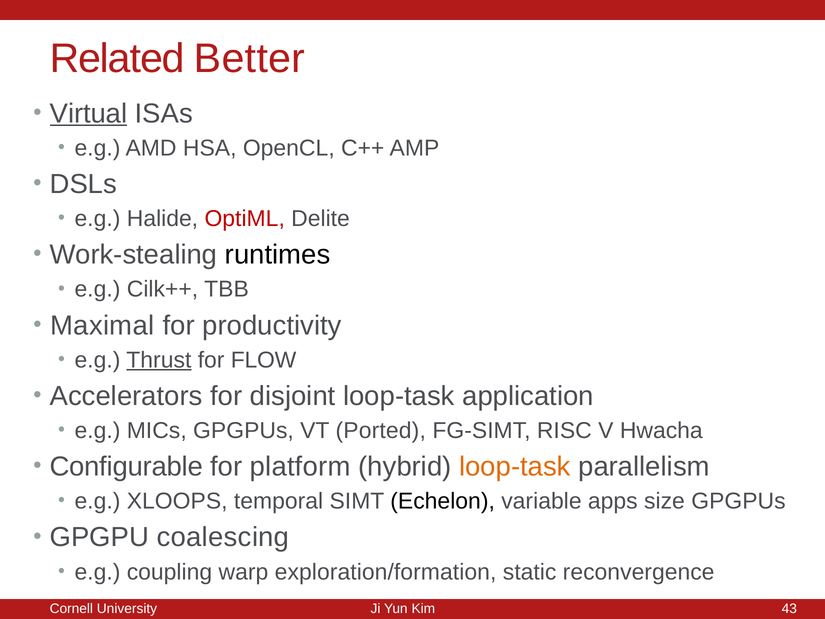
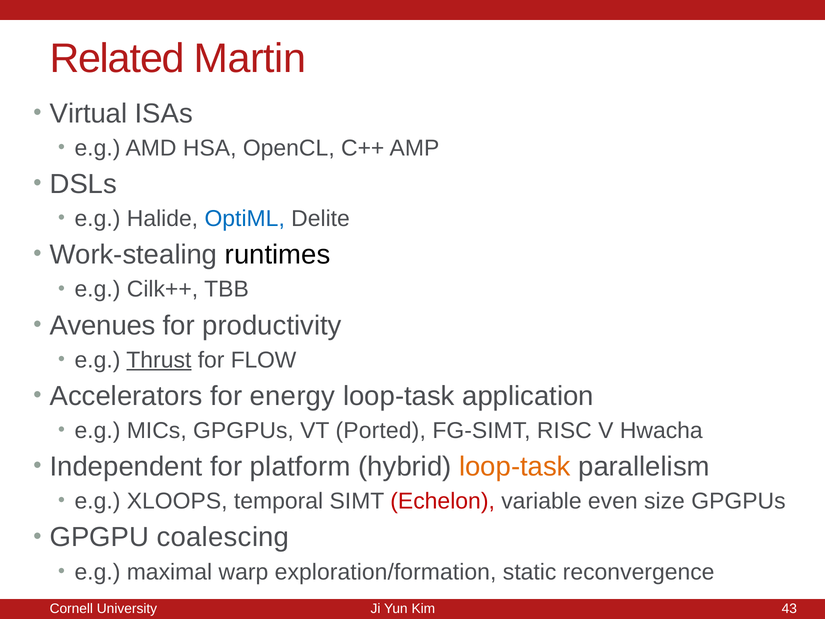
Better: Better -> Martin (250, 59)
Virtual underline: present -> none (89, 114)
OptiML colour: red -> blue (245, 219)
Maximal: Maximal -> Avenues (103, 325)
disjoint: disjoint -> energy (293, 396)
Configurable: Configurable -> Independent (126, 467)
Echelon colour: black -> red (443, 501)
apps: apps -> even (613, 501)
coupling: coupling -> maximal (169, 572)
